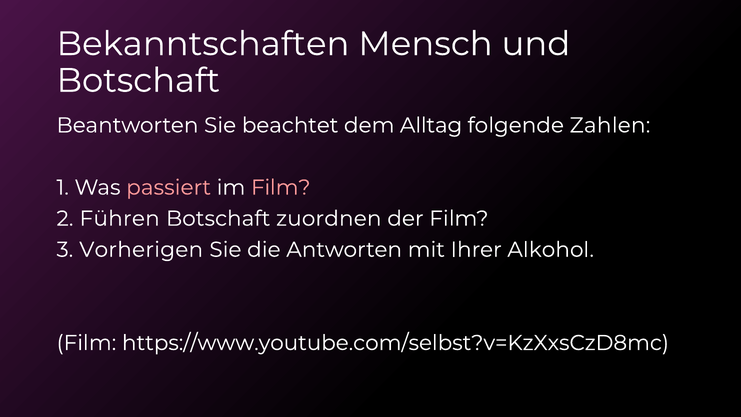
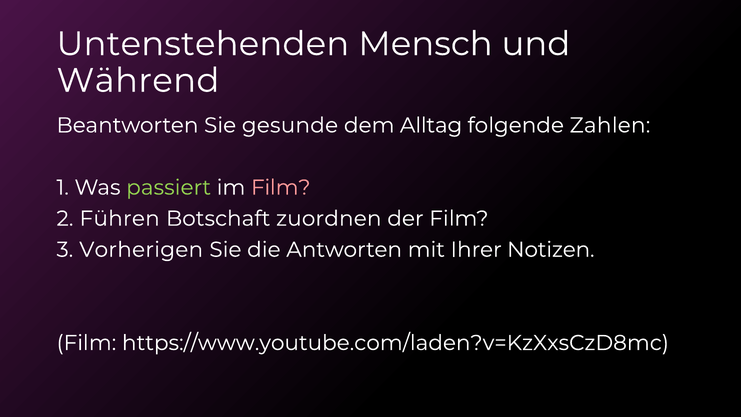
Bekanntschaften: Bekanntschaften -> Untenstehenden (203, 44)
Botschaft: Botschaft -> Während (138, 81)
beachtet: beachtet -> gesunde (290, 125)
passiert colour: pink -> light green (169, 187)
Alkohol: Alkohol -> Notizen (551, 250)
https://www.youtube.com/selbst?v=KzXxsCzD8mc: https://www.youtube.com/selbst?v=KzXxsCzD8mc -> https://www.youtube.com/laden?v=KzXxsCzD8mc (395, 343)
